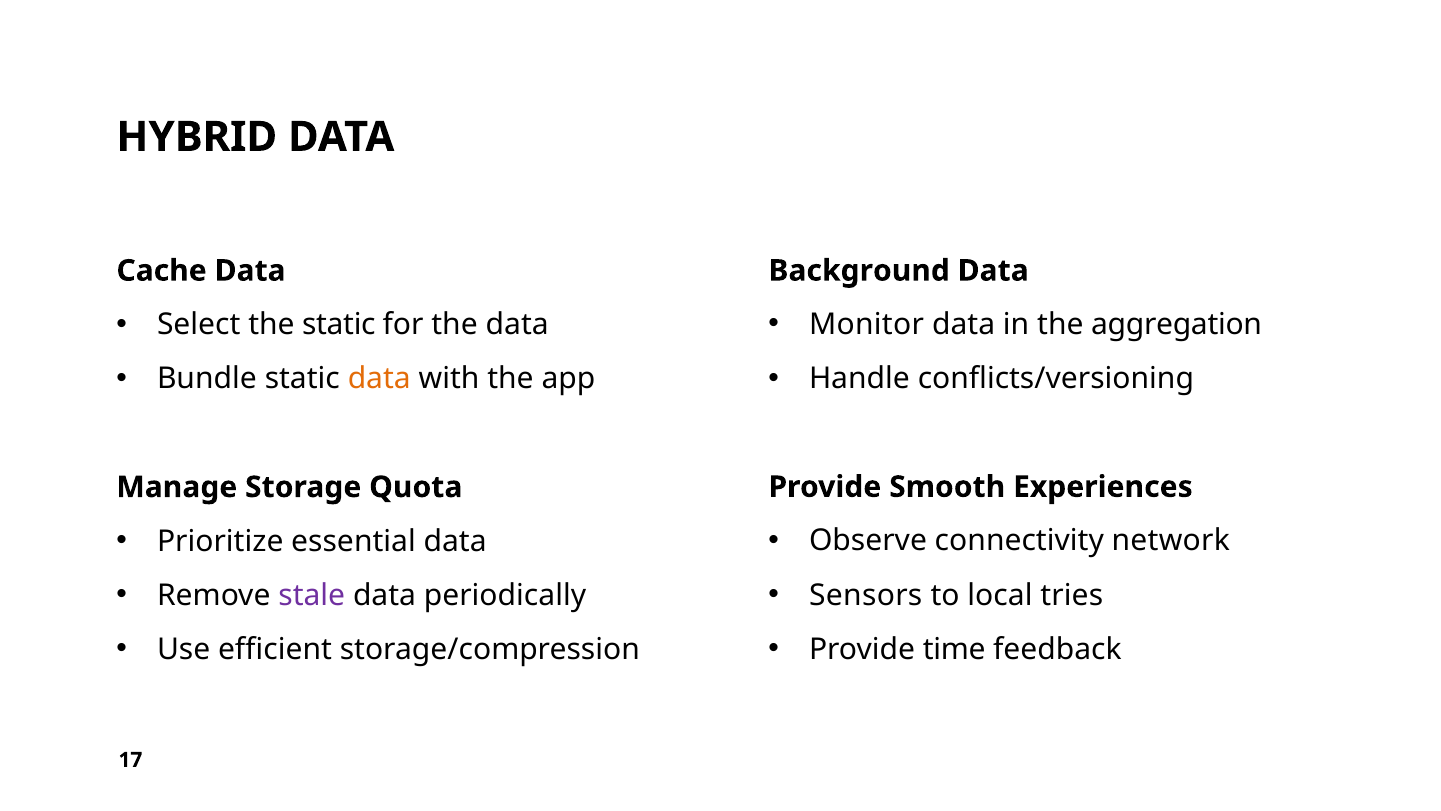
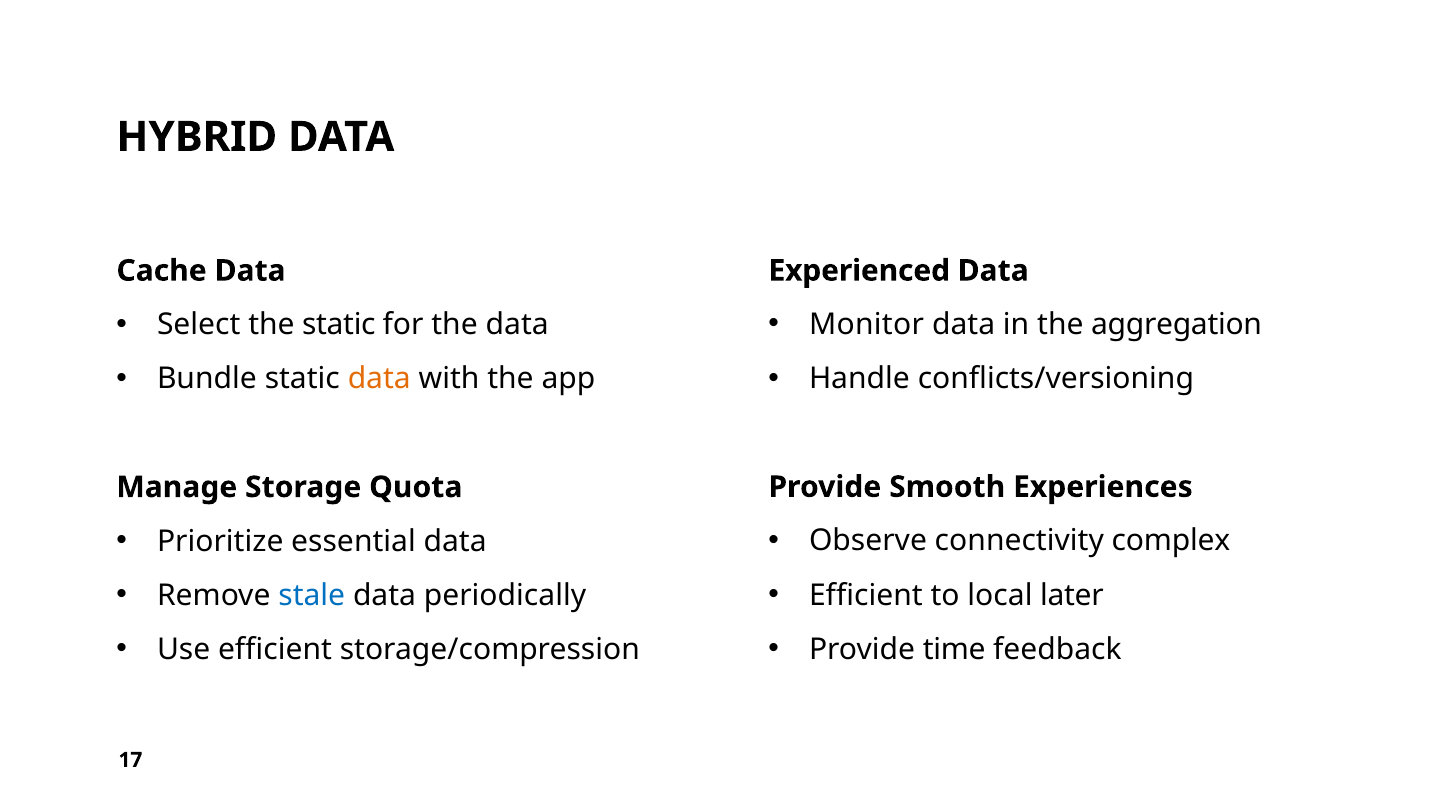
Background: Background -> Experienced (859, 271)
network: network -> complex (1171, 541)
Sensors: Sensors -> Efficient (866, 595)
tries: tries -> later (1072, 595)
stale colour: purple -> blue (312, 595)
